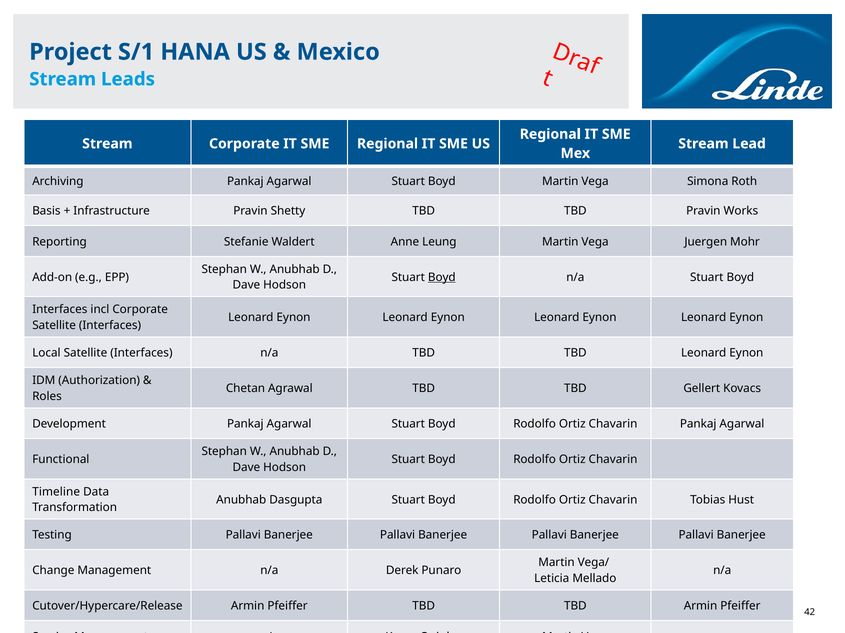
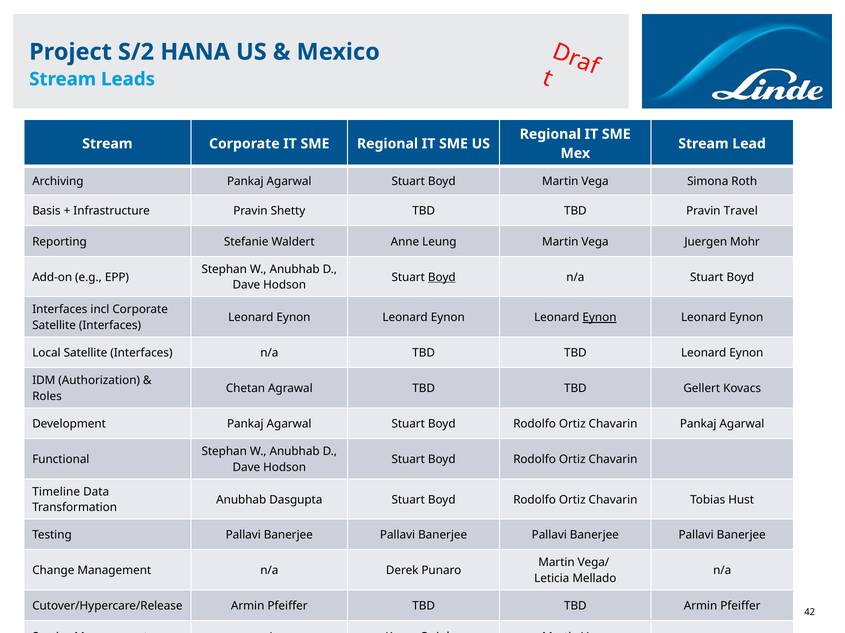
S/1: S/1 -> S/2 (136, 52)
Works: Works -> Travel (741, 211)
Eynon underline: none -> present (600, 318)
